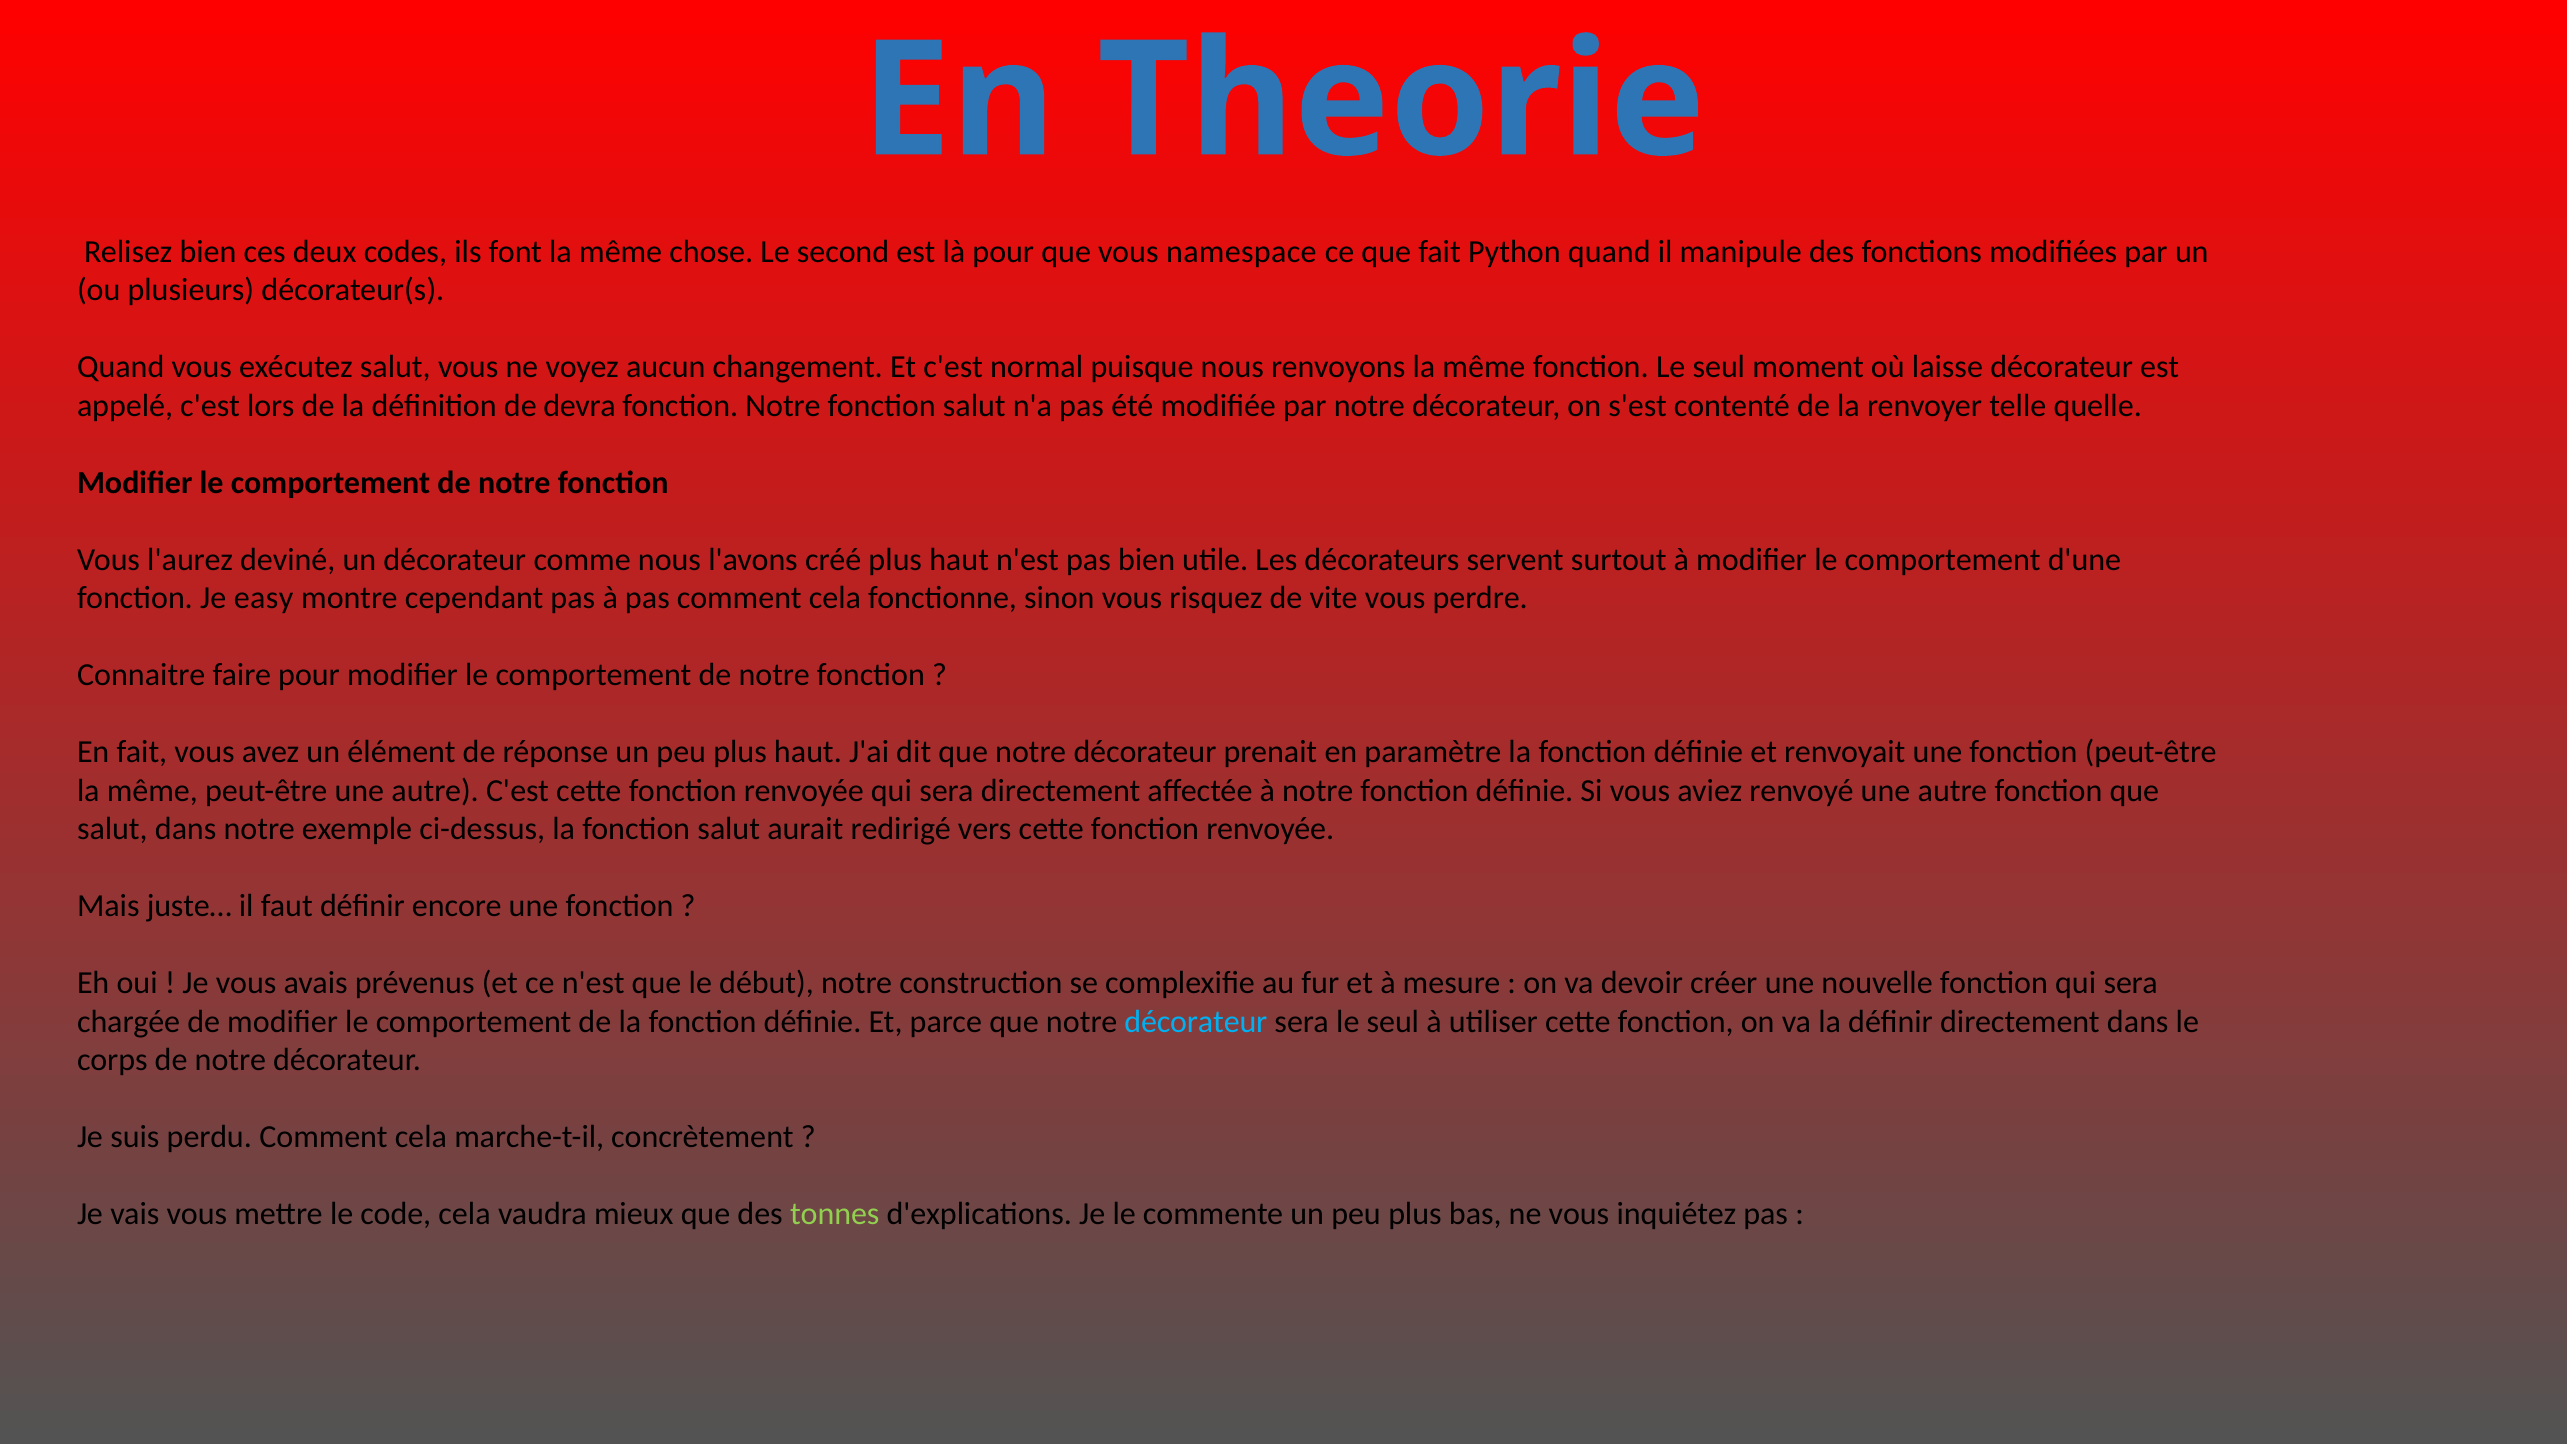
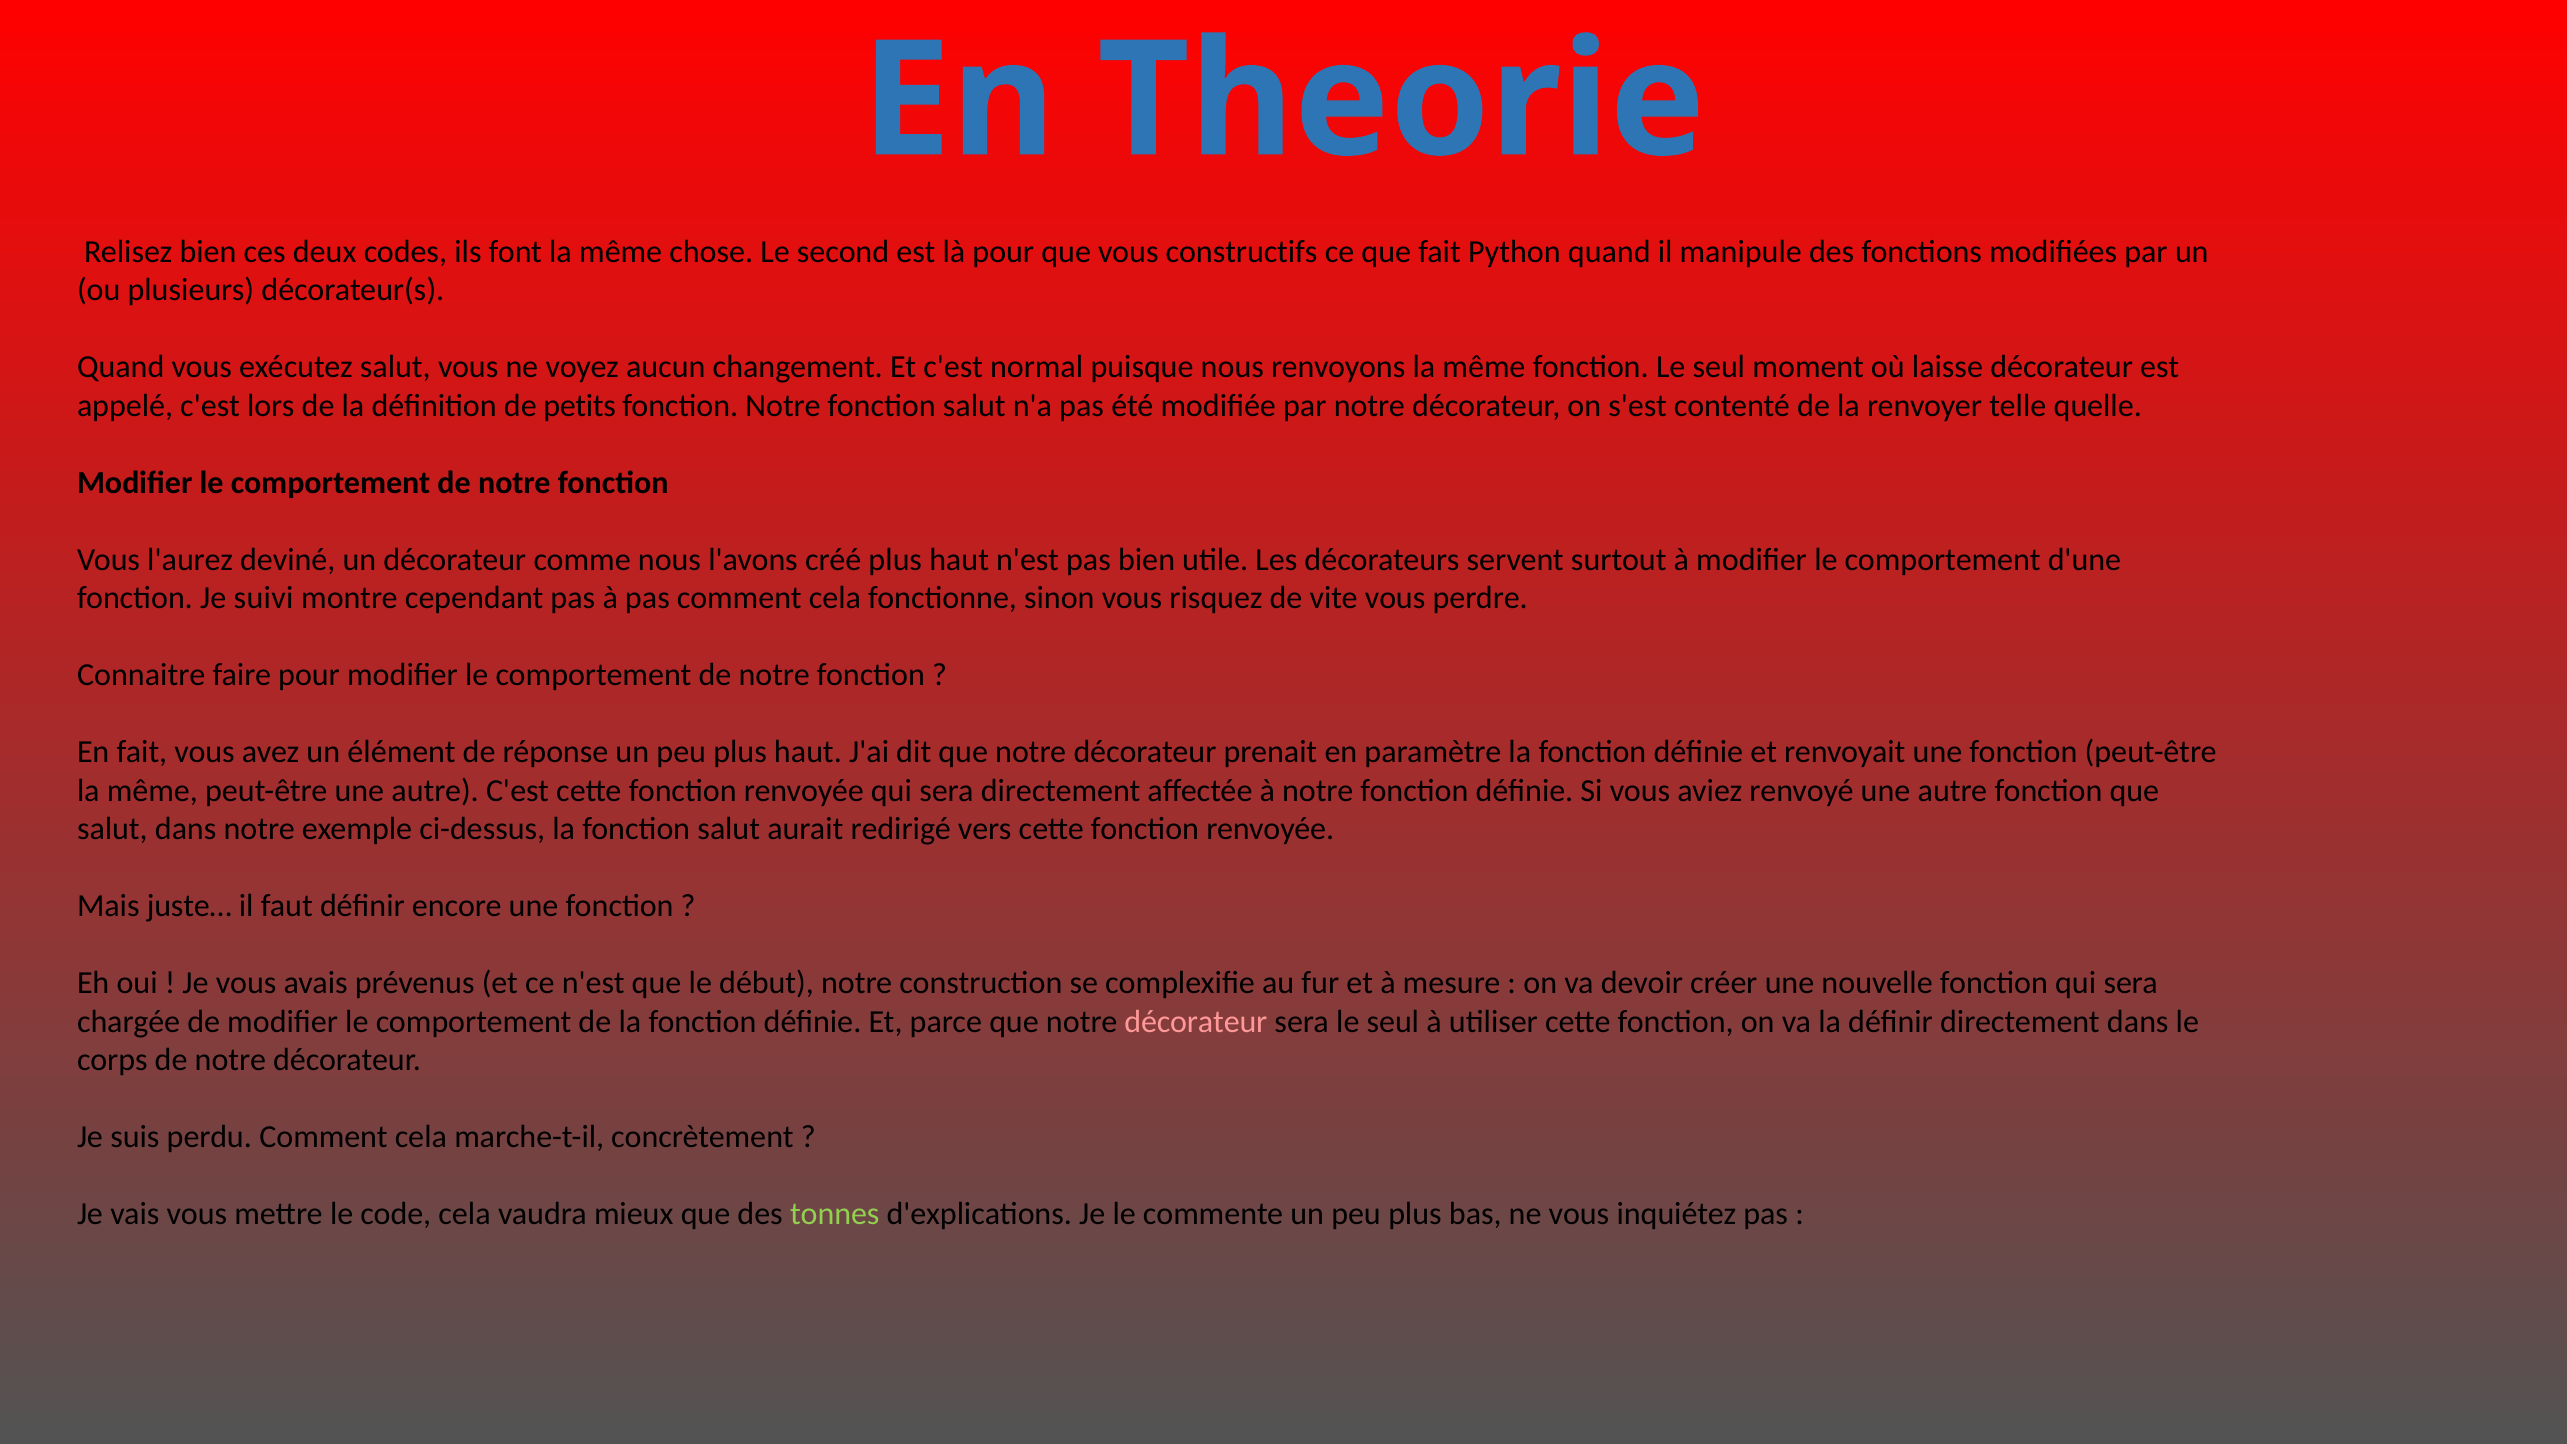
namespace: namespace -> constructifs (1242, 252)
devra: devra -> petits (580, 406)
easy: easy -> suivi (264, 598)
décorateur colour: light blue -> pink (1196, 1022)
